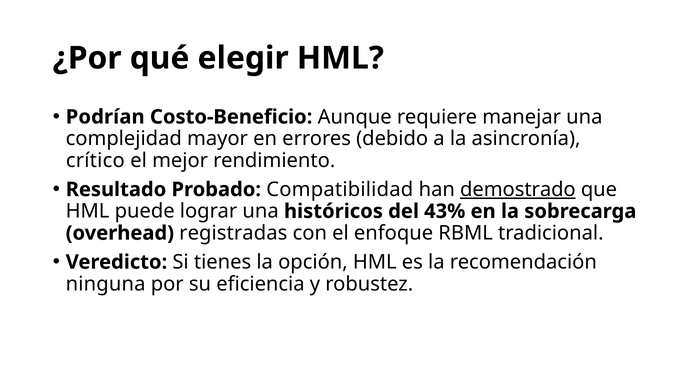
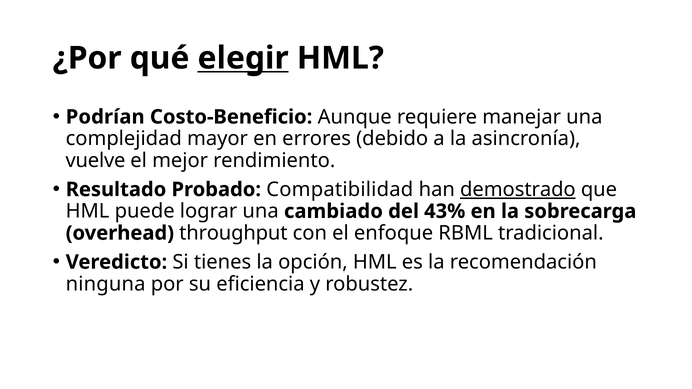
elegir underline: none -> present (243, 58)
crítico: crítico -> vuelve (96, 161)
históricos: históricos -> cambiado (333, 211)
registradas: registradas -> throughput (233, 233)
